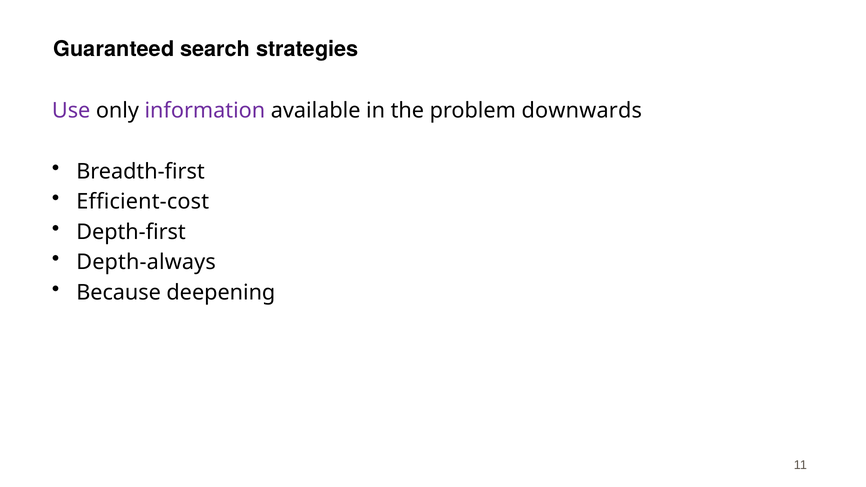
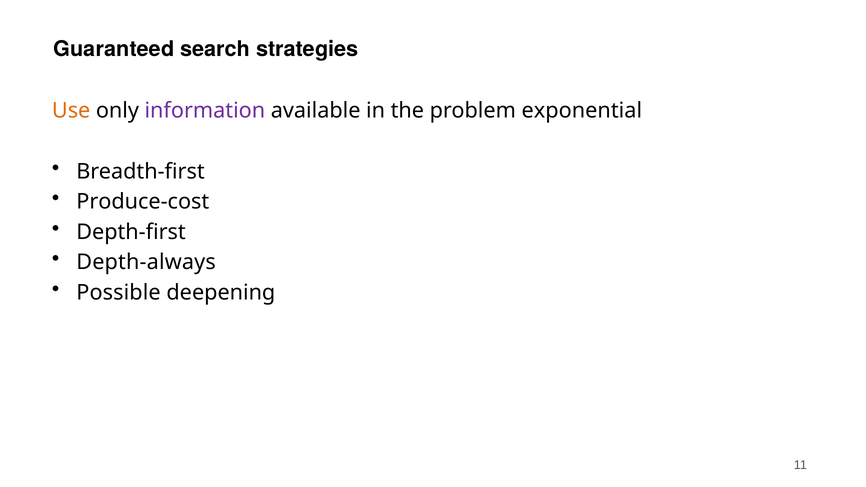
Use colour: purple -> orange (71, 111)
downwards: downwards -> exponential (582, 111)
Efficient-cost: Efficient-cost -> Produce-cost (143, 202)
Because: Because -> Possible (118, 293)
